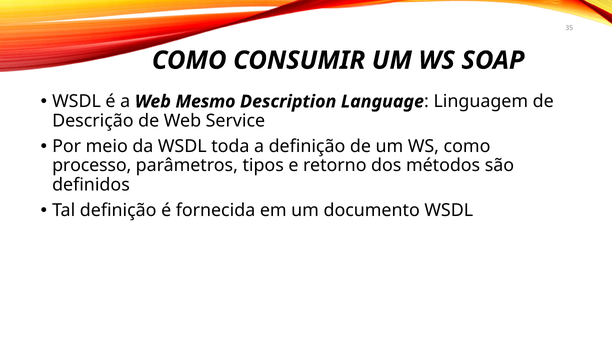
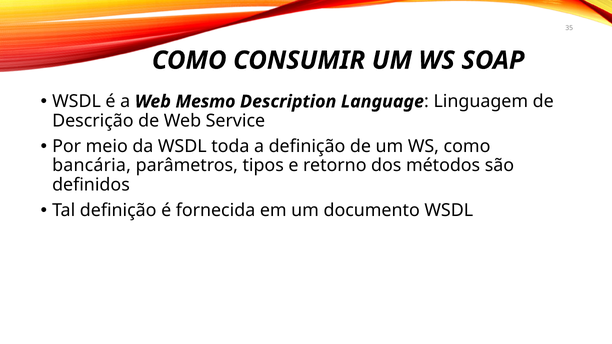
processo: processo -> bancária (92, 166)
